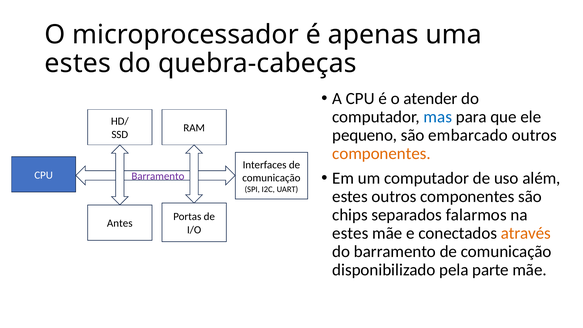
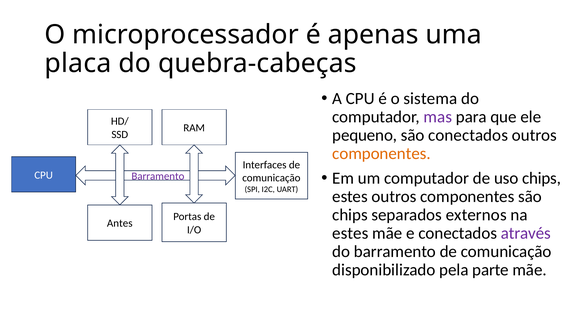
estes: estes -> placa (78, 63)
atender: atender -> sistema (430, 99)
mas colour: blue -> purple (438, 117)
são embarcado: embarcado -> conectados (468, 135)
uso além: além -> chips (542, 178)
falarmos: falarmos -> externos (476, 215)
através colour: orange -> purple (526, 233)
